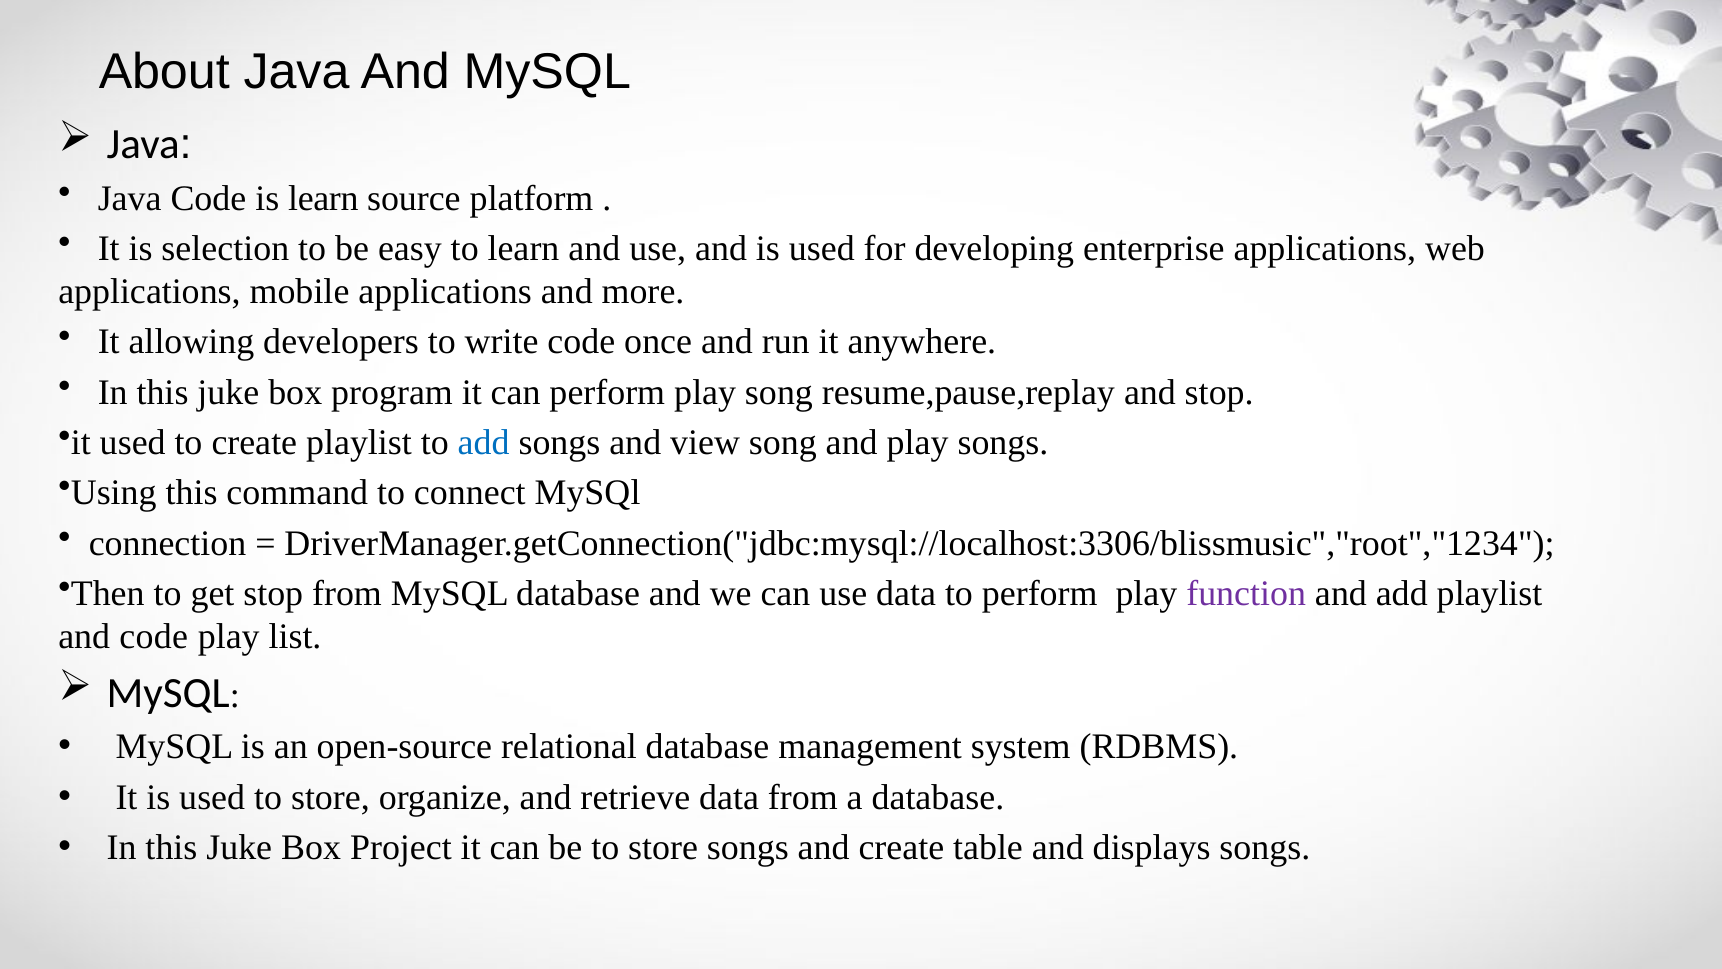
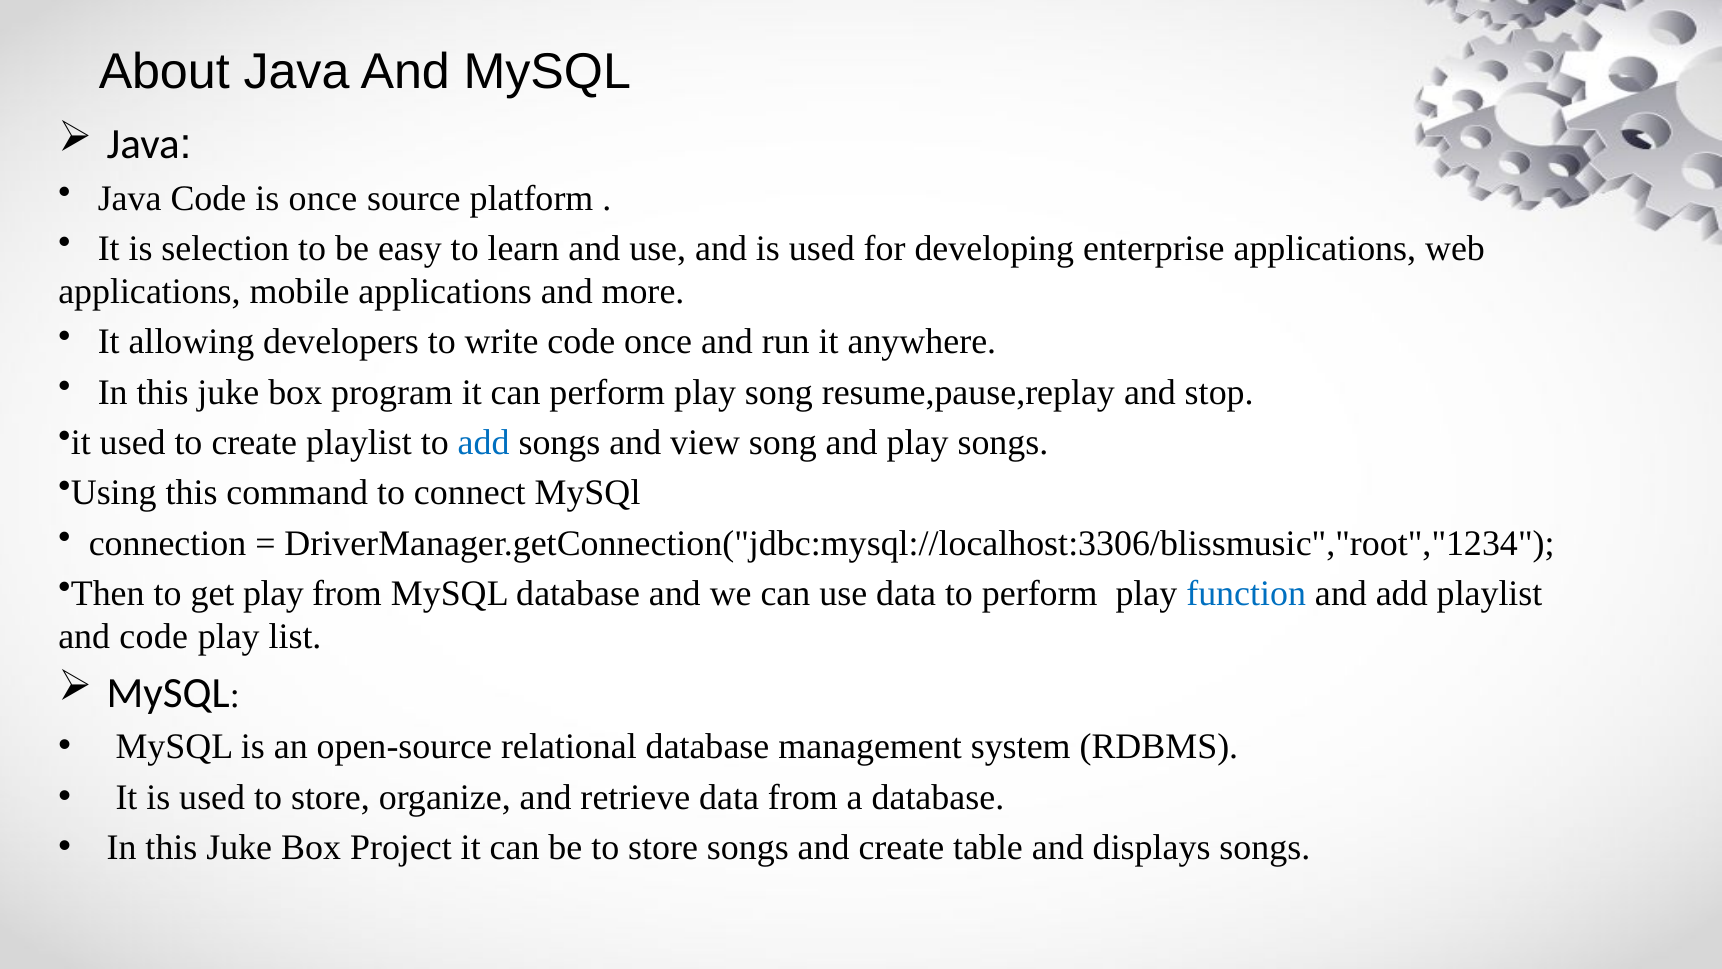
is learn: learn -> once (323, 198)
get stop: stop -> play (273, 593)
function colour: purple -> blue (1246, 593)
